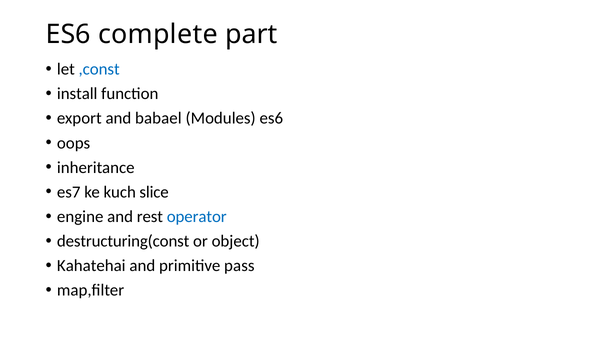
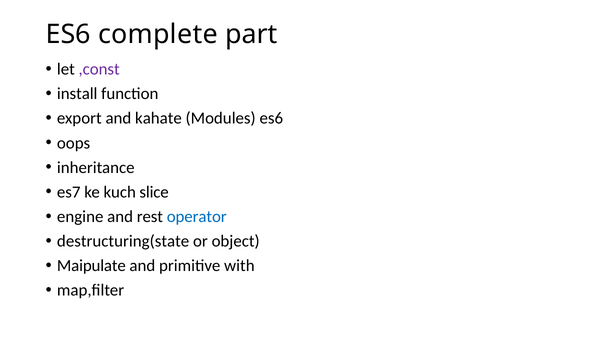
,const colour: blue -> purple (99, 69)
babael: babael -> kahate (158, 118)
destructuring(const: destructuring(const -> destructuring(state (123, 241)
Kahatehai: Kahatehai -> Maipulate (91, 265)
pass: pass -> with (239, 265)
